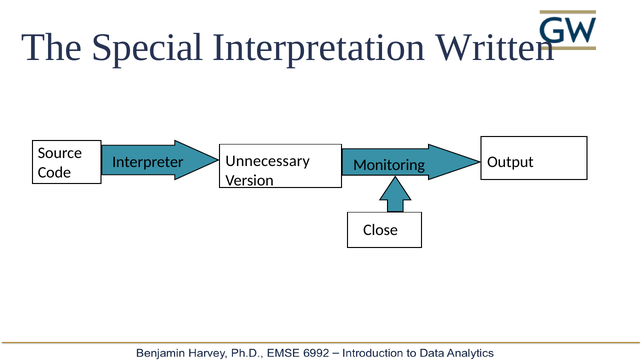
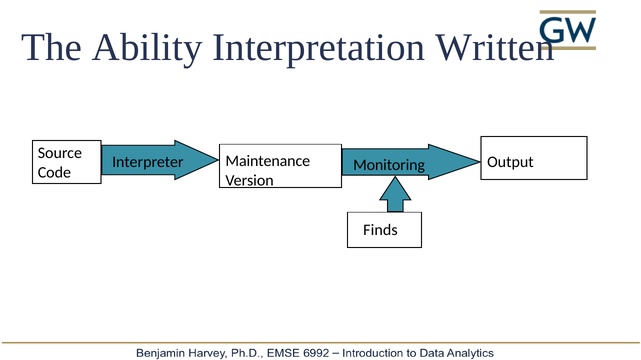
Special: Special -> Ability (147, 47)
Unnecessary: Unnecessary -> Maintenance (268, 161)
Close: Close -> Finds (380, 230)
